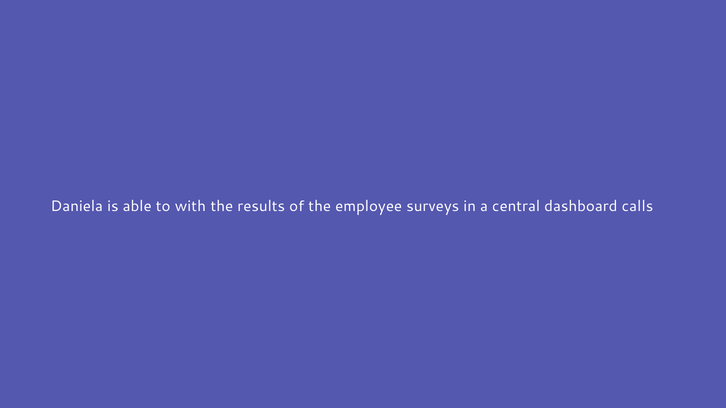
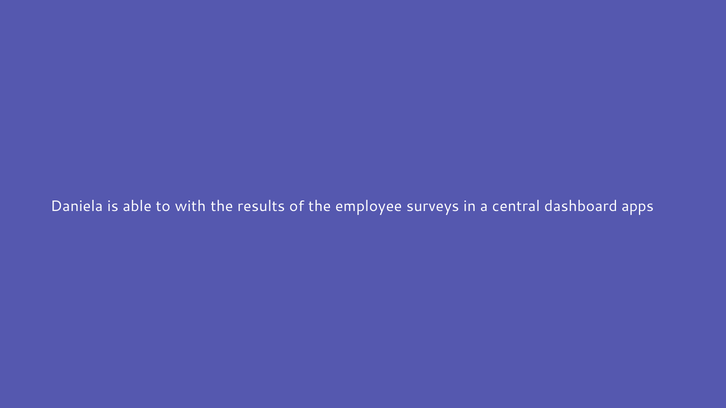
calls: calls -> apps (638, 206)
